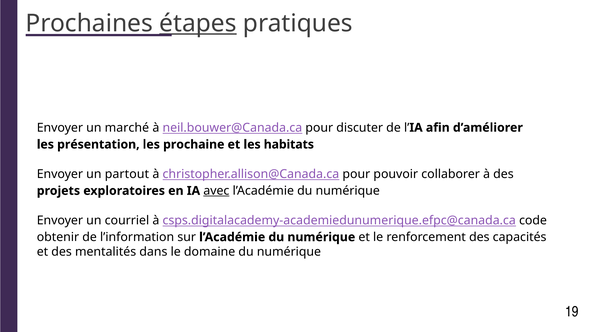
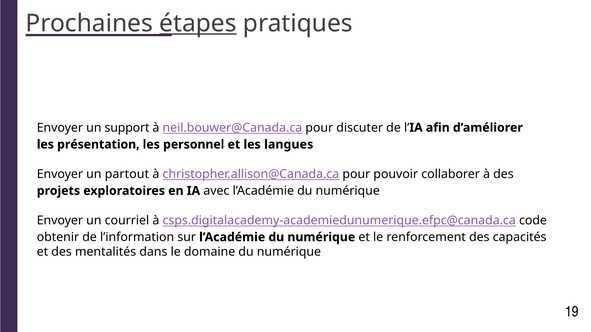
marché: marché -> support (127, 128)
prochaine: prochaine -> personnel (194, 145)
habitats: habitats -> langues (289, 145)
avec underline: present -> none (216, 191)
